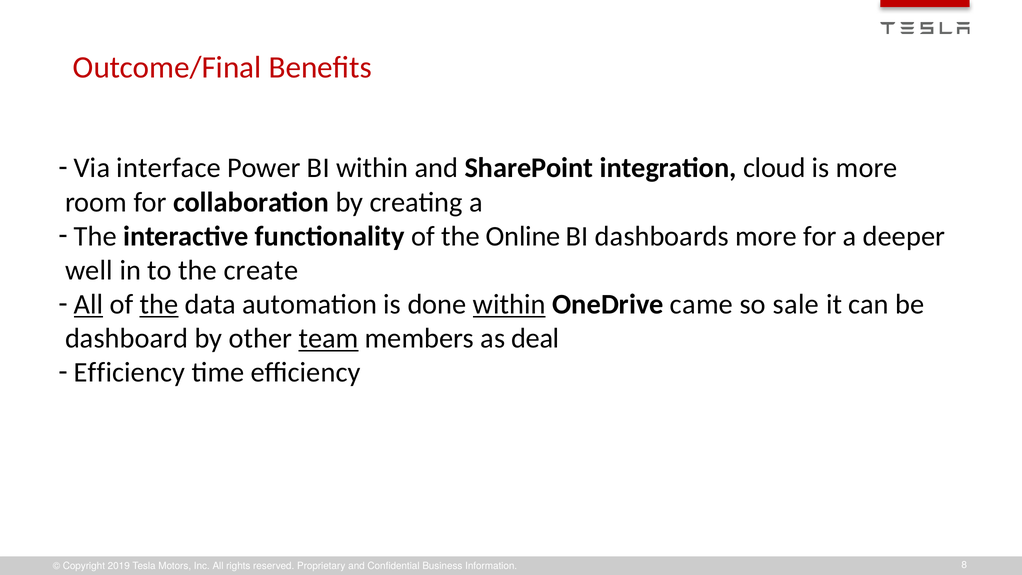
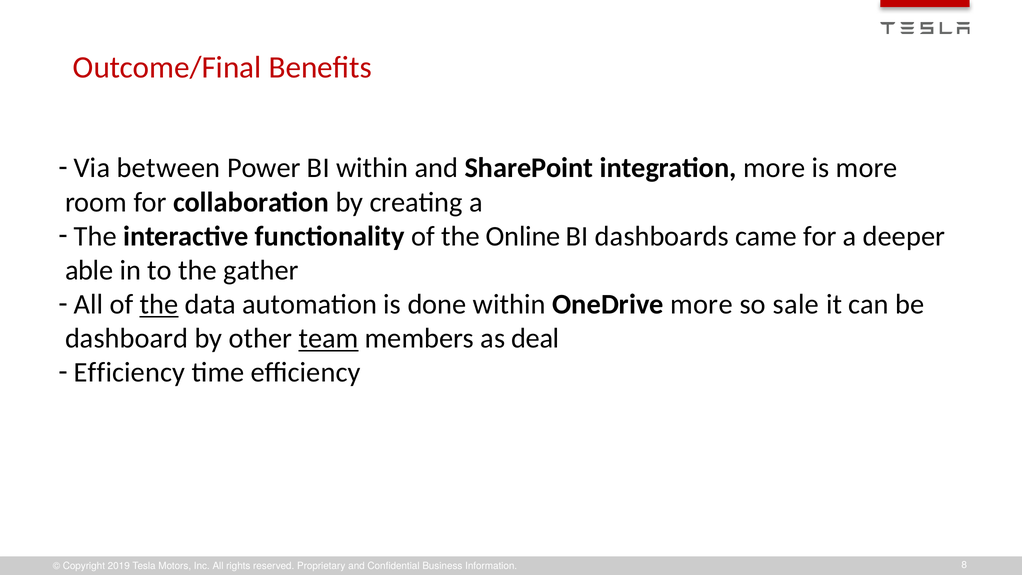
interface: interface -> between (169, 168)
integration cloud: cloud -> more (774, 168)
dashboards more: more -> came (766, 236)
well: well -> able (89, 270)
create: create -> gather (261, 270)
All underline: present -> none (89, 304)
within underline: present -> none (509, 304)
OneDrive came: came -> more (701, 304)
